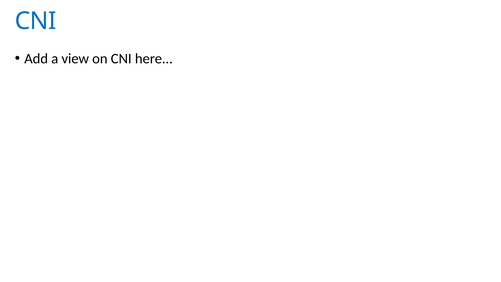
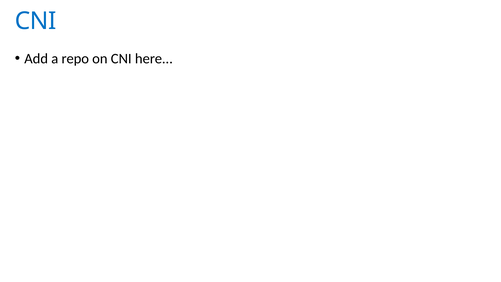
view: view -> repo (75, 59)
